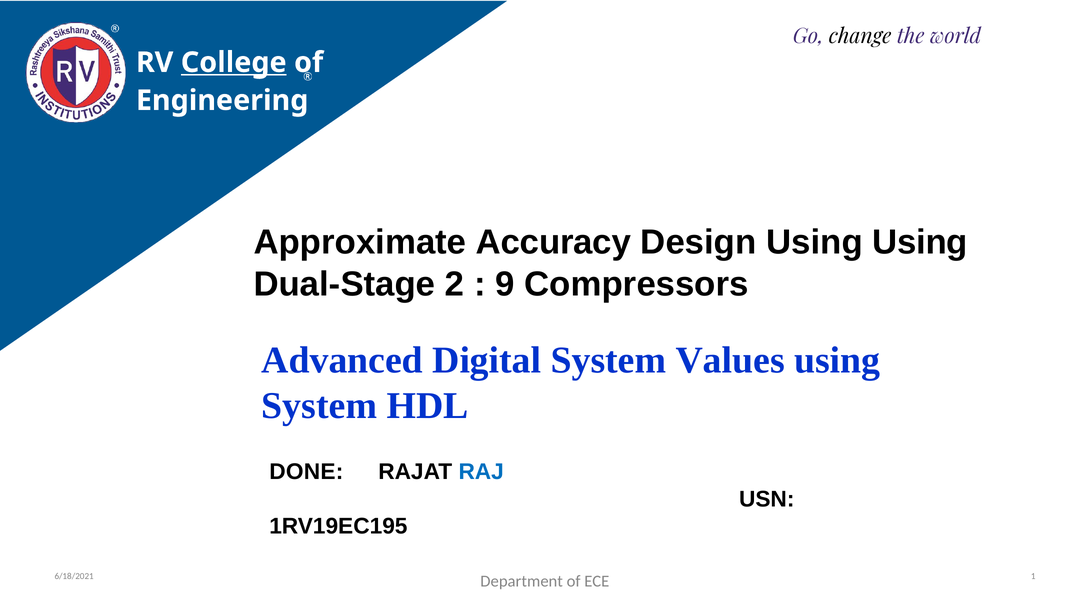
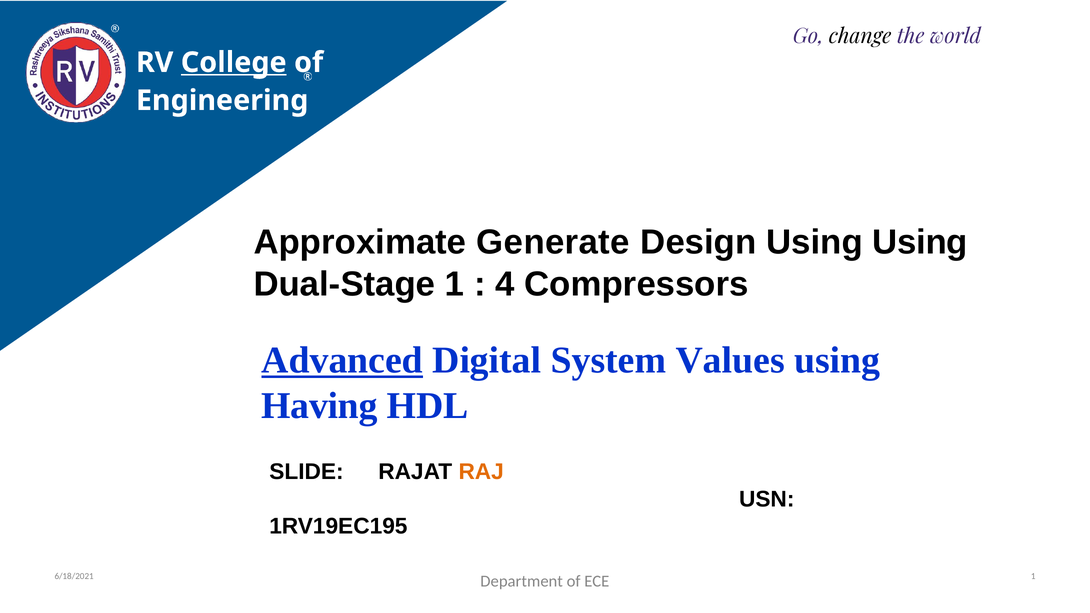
Accuracy: Accuracy -> Generate (553, 242)
Dual-Stage 2: 2 -> 1 (455, 284)
9: 9 -> 4 (505, 284)
Advanced underline: none -> present (342, 361)
System: System -> Having (320, 406)
DONE: DONE -> SLIDE (306, 472)
RAJ colour: blue -> orange (481, 472)
